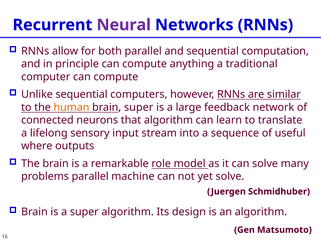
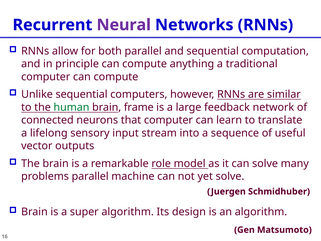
human colour: orange -> green (71, 107)
brain super: super -> frame (139, 107)
that algorithm: algorithm -> computer (168, 120)
where: where -> vector (37, 146)
